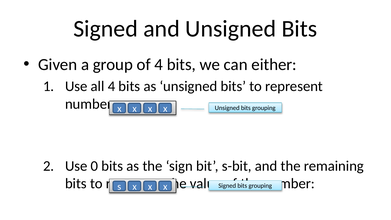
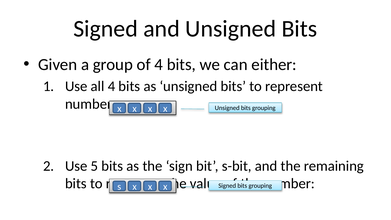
0: 0 -> 5 (94, 166)
